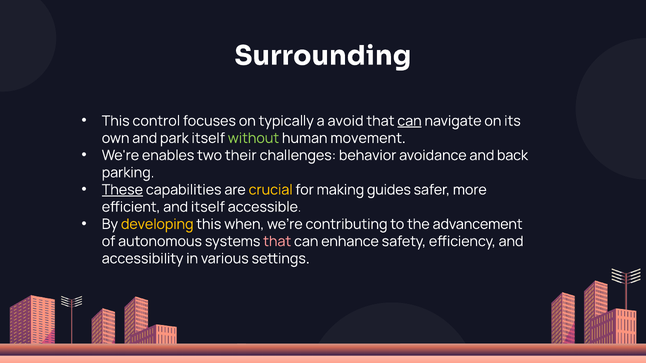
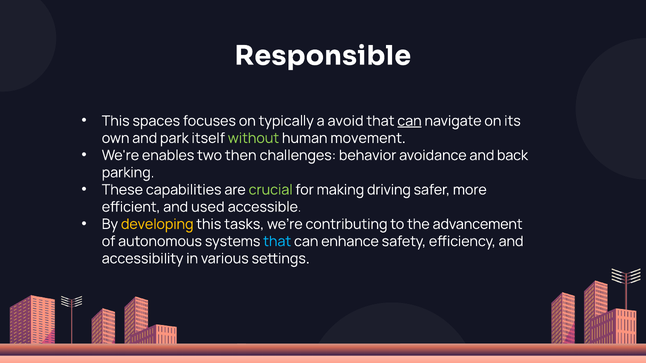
Surrounding: Surrounding -> Responsible (323, 56)
control: control -> spaces (156, 121)
their: their -> then (241, 156)
These underline: present -> none (122, 190)
crucial colour: yellow -> light green (271, 190)
guides: guides -> driving (389, 190)
and itself: itself -> used (208, 207)
when: when -> tasks (244, 224)
that colour: pink -> light blue (277, 242)
